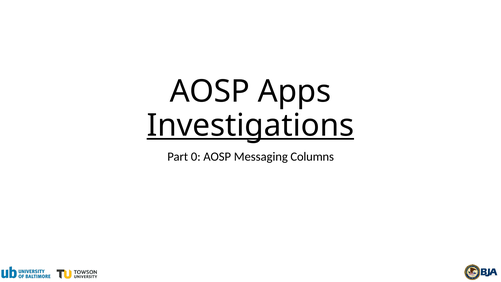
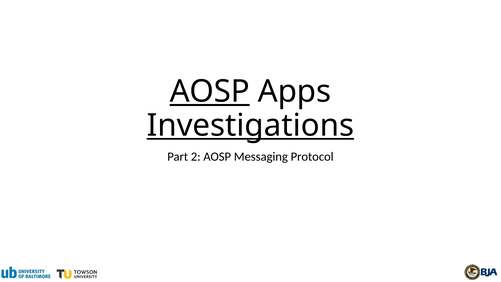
AOSP underline: none -> present (210, 91)
0: 0 -> 2 (196, 157)
Columns: Columns -> Protocol (312, 157)
